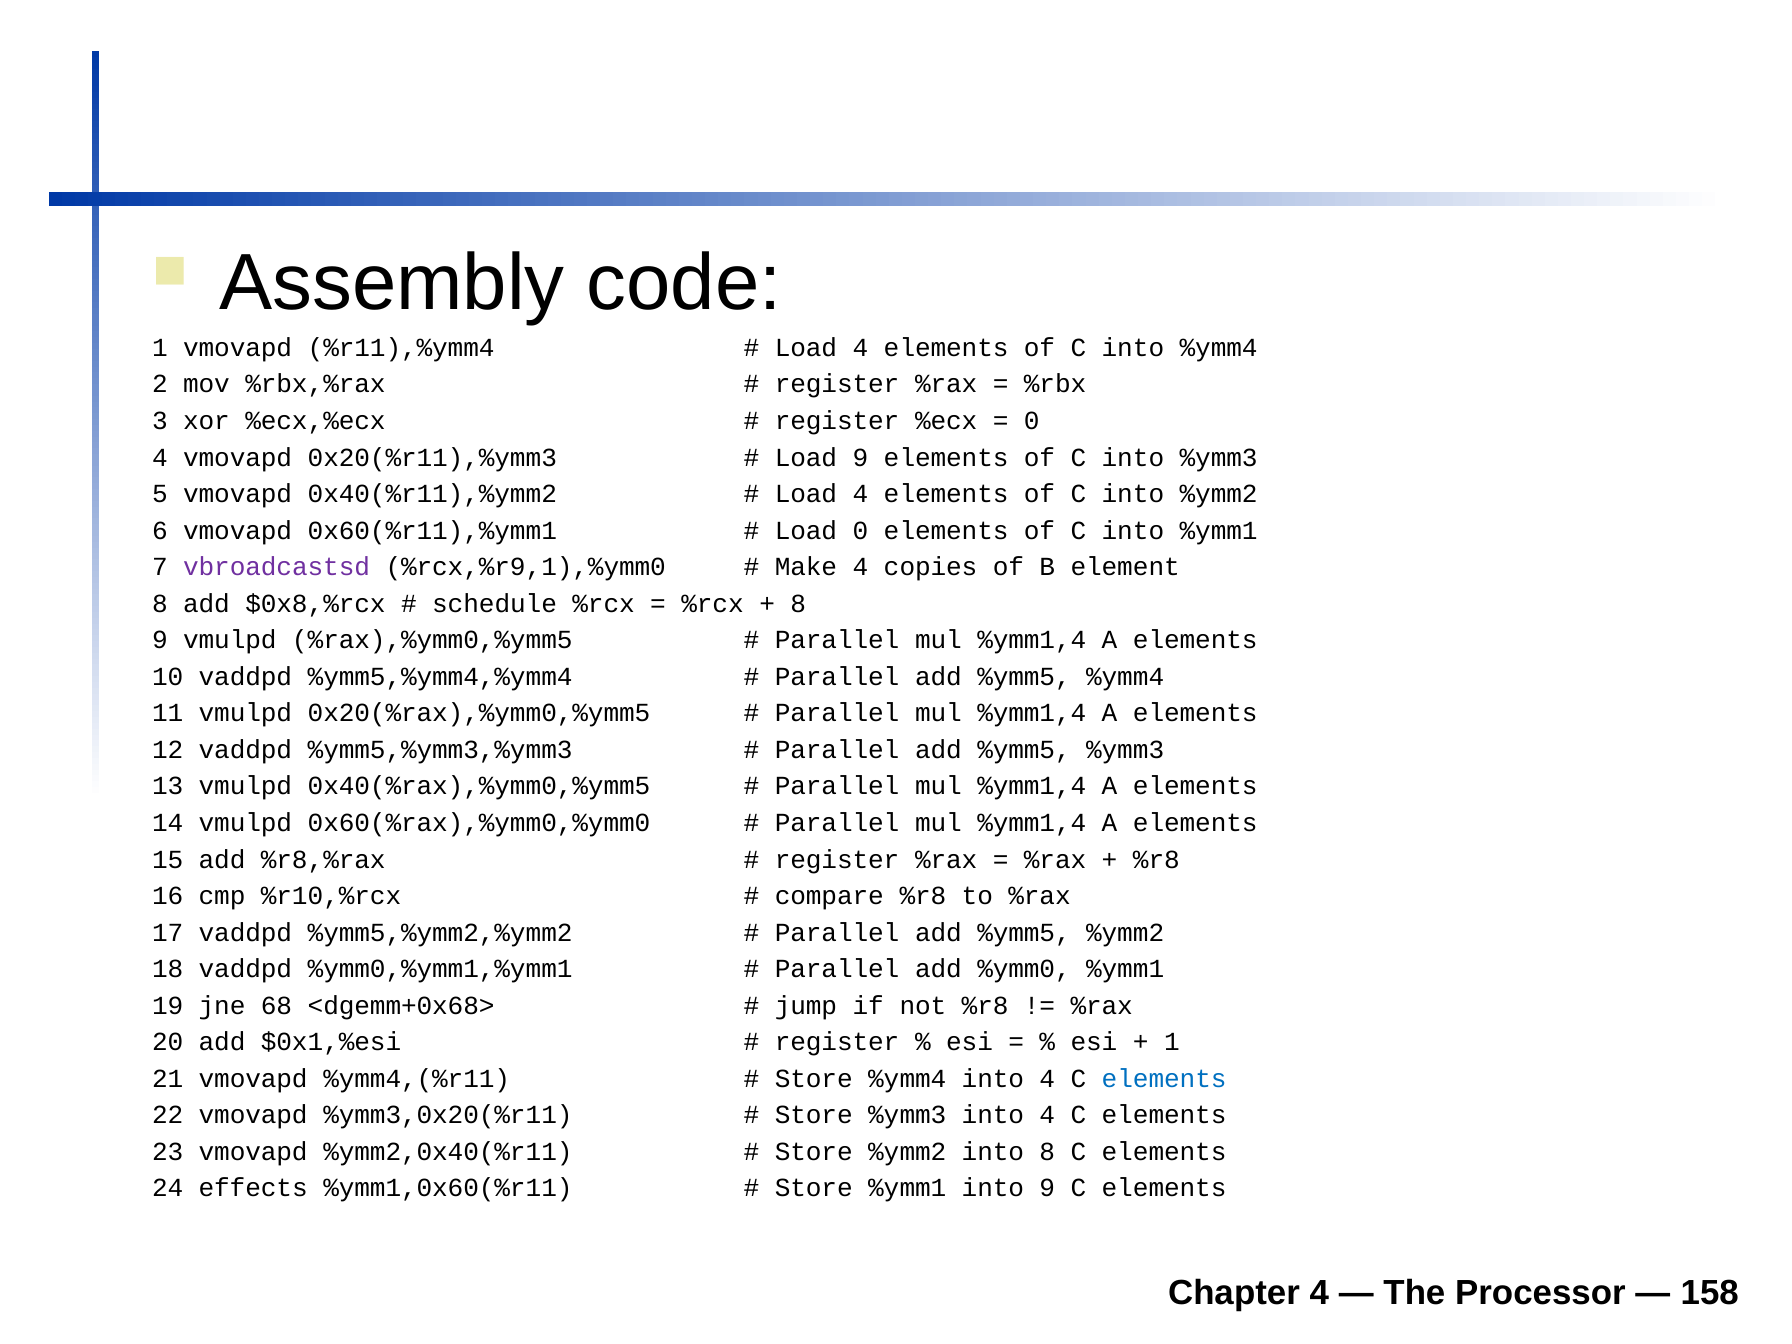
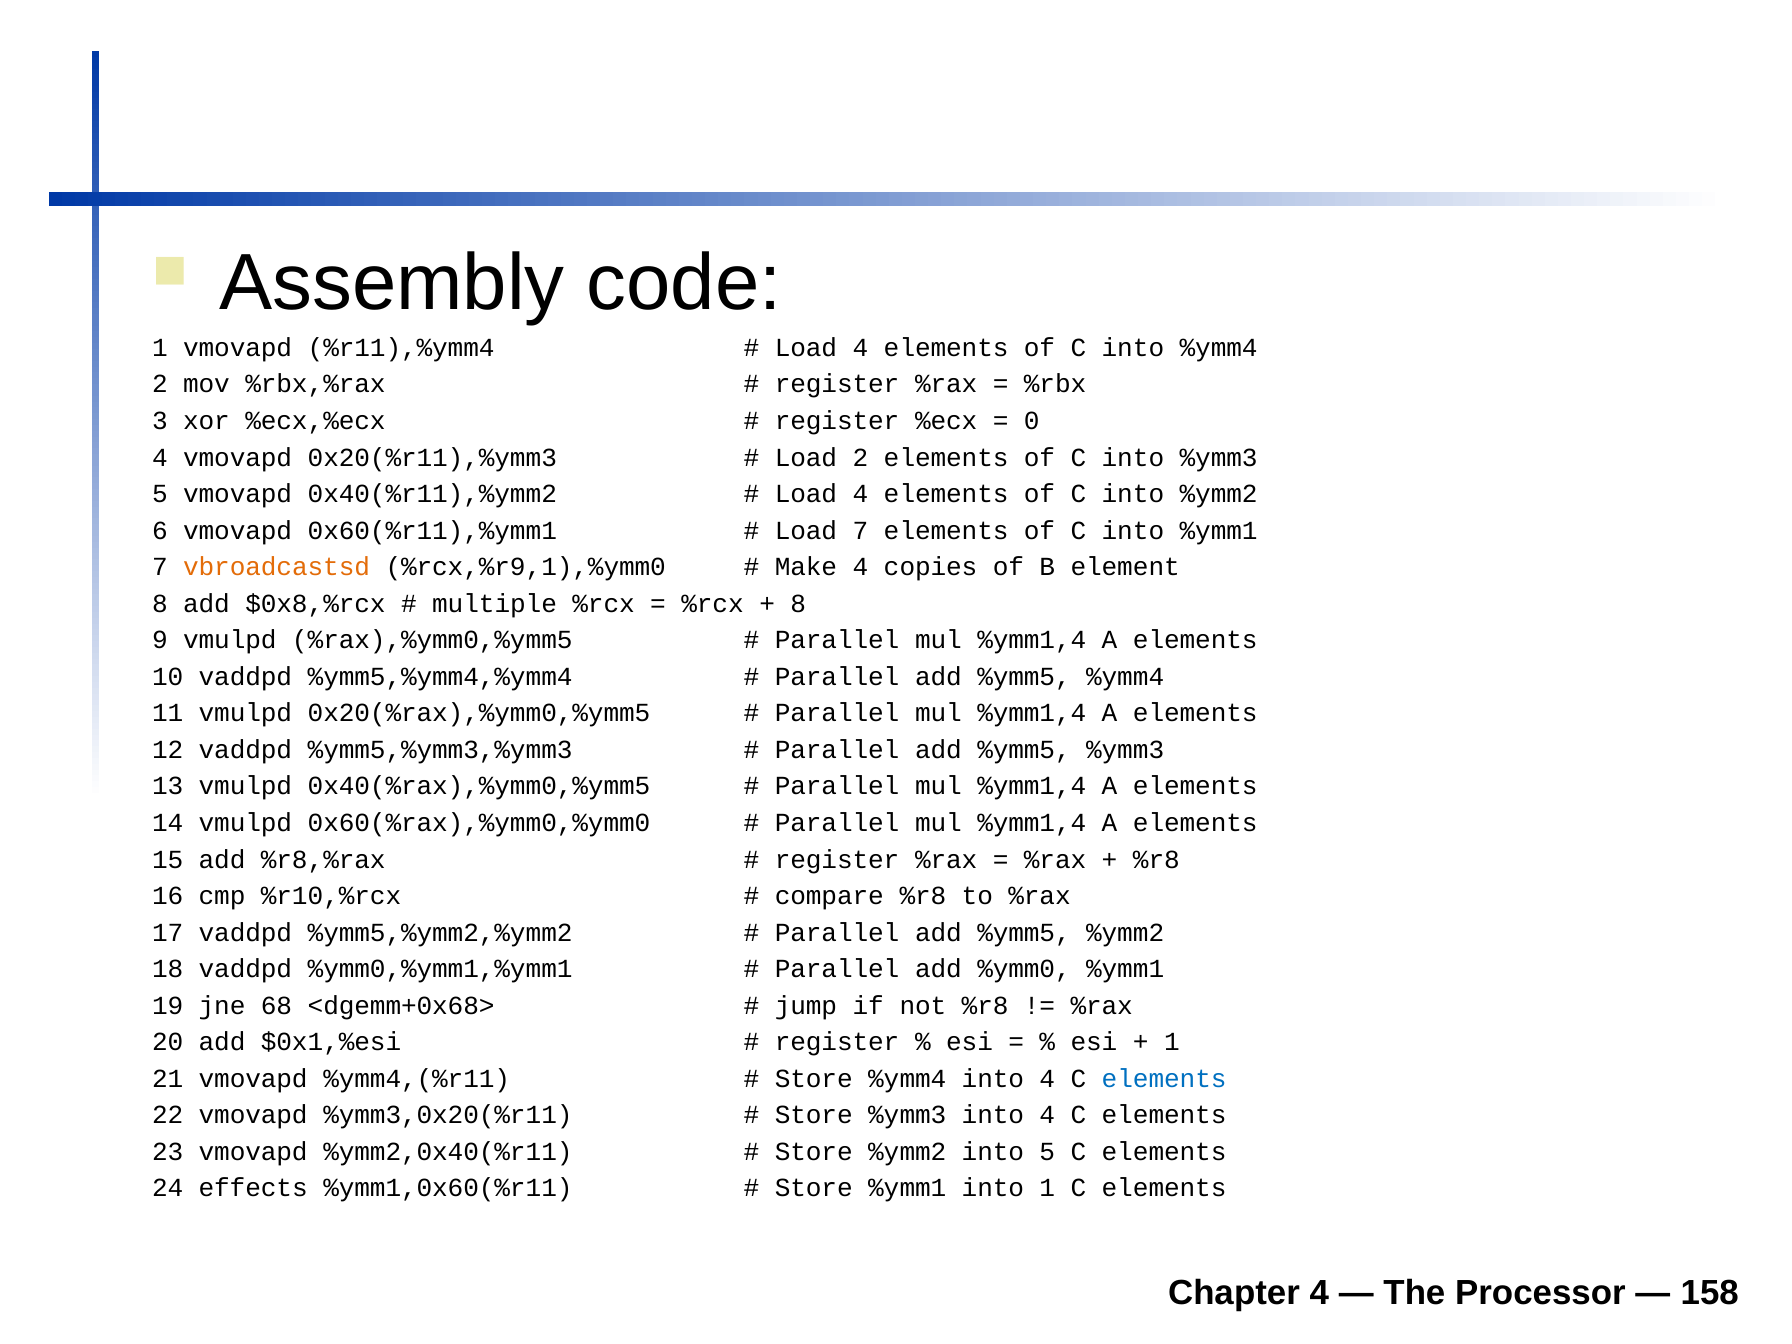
Load 9: 9 -> 2 (861, 457)
Load 0: 0 -> 7 (861, 531)
vbroadcastsd colour: purple -> orange (277, 567)
schedule: schedule -> multiple (495, 604)
into 8: 8 -> 5 (1047, 1152)
into 9: 9 -> 1 (1047, 1188)
